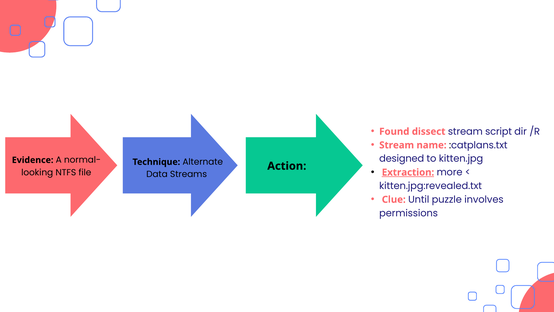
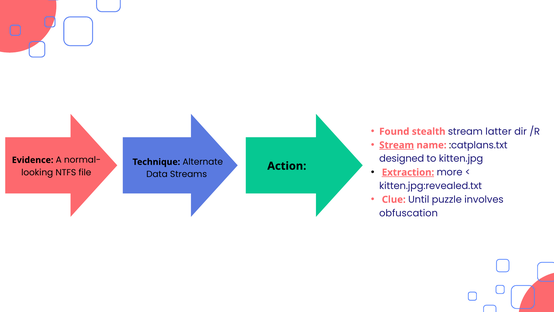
dissect: dissect -> stealth (429, 131)
script: script -> latter (498, 131)
Stream underline: none -> present (397, 145)
permissions: permissions -> obfuscation (409, 213)
